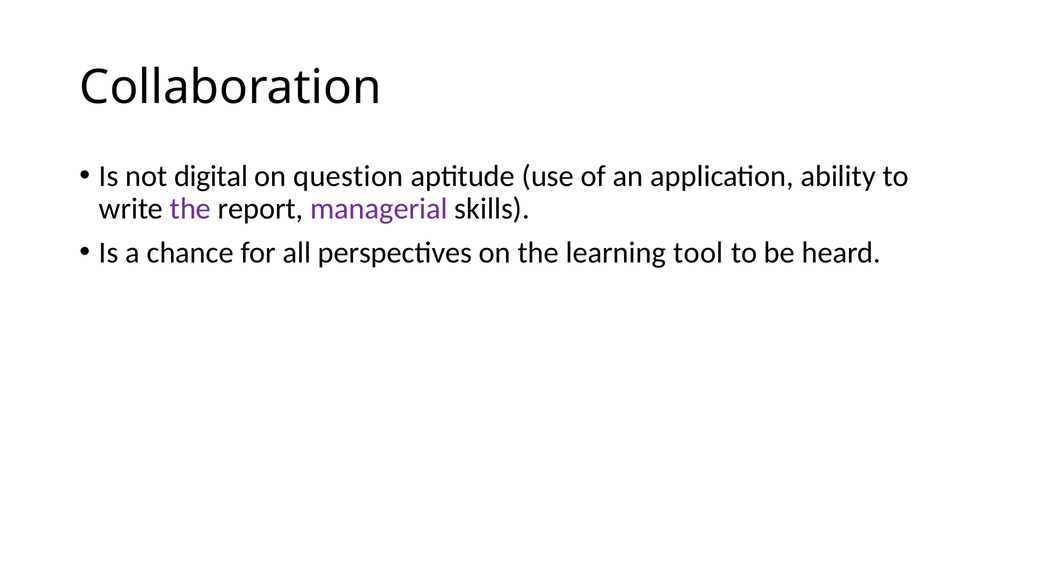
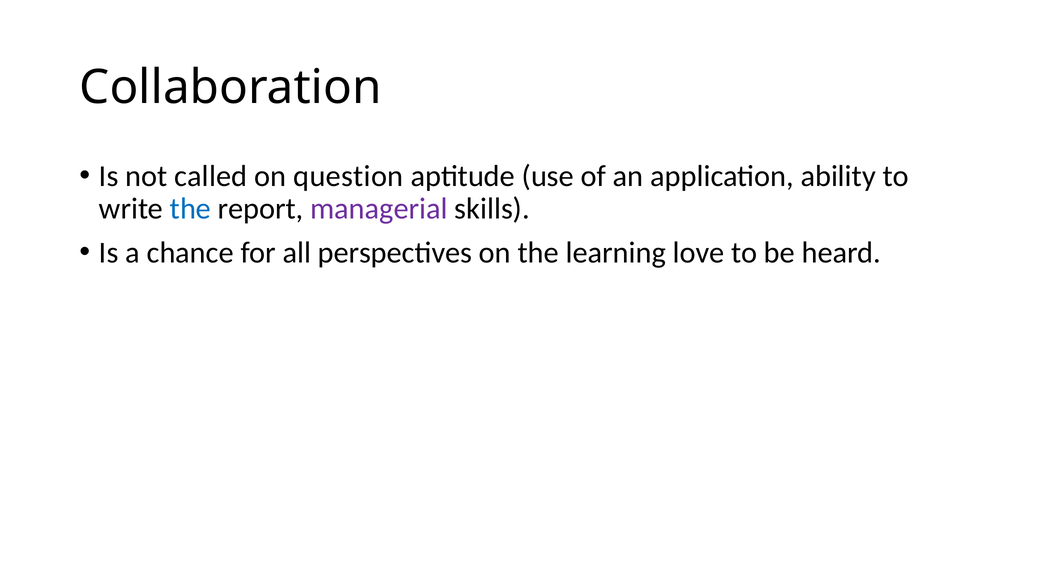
digital: digital -> called (211, 176)
the colour: purple -> blue (191, 209)
tool: tool -> love (699, 253)
